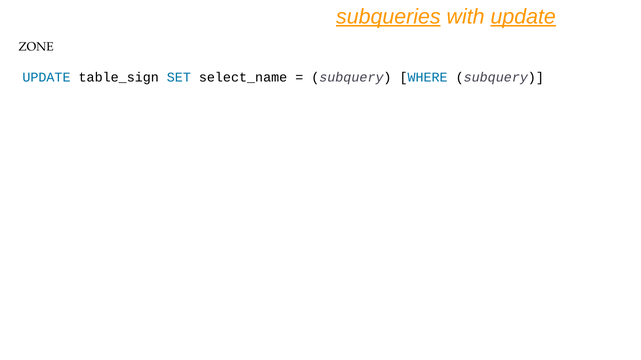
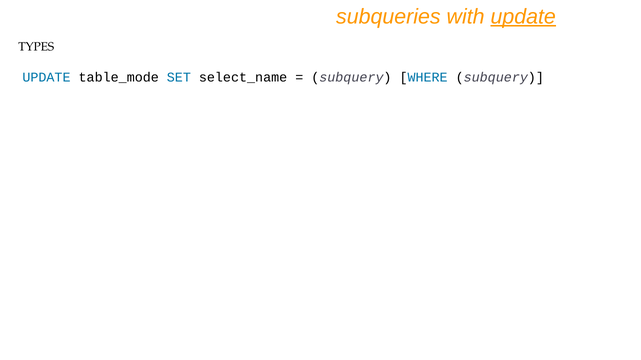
subqueries underline: present -> none (388, 17)
ZONE: ZONE -> TYPES (36, 47)
table_sign: table_sign -> table_mode (119, 78)
